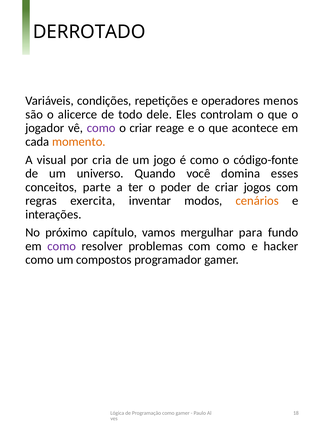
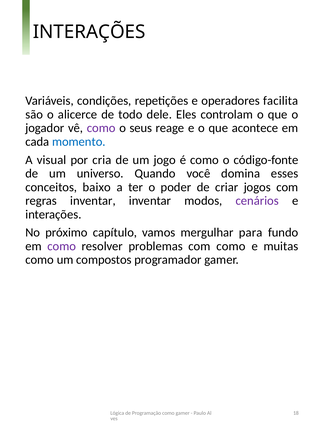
DERROTADO: DERROTADO -> INTERAÇÕES (89, 32)
menos: menos -> facilita (281, 101)
o criar: criar -> seus (141, 128)
momento colour: orange -> blue (79, 141)
parte: parte -> baixo (97, 187)
regras exercita: exercita -> inventar (93, 200)
cenários colour: orange -> purple (257, 200)
hacker: hacker -> muitas (281, 246)
